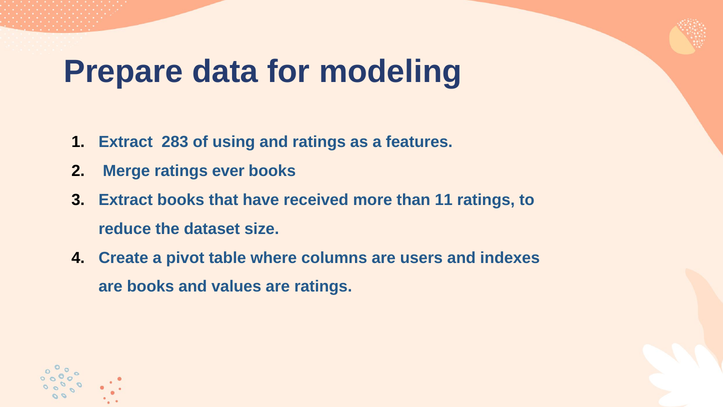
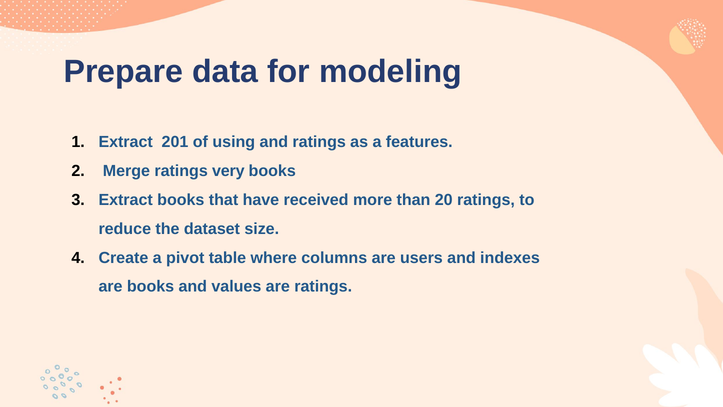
283: 283 -> 201 (175, 142)
ever: ever -> very (228, 171)
11: 11 -> 20 (444, 200)
